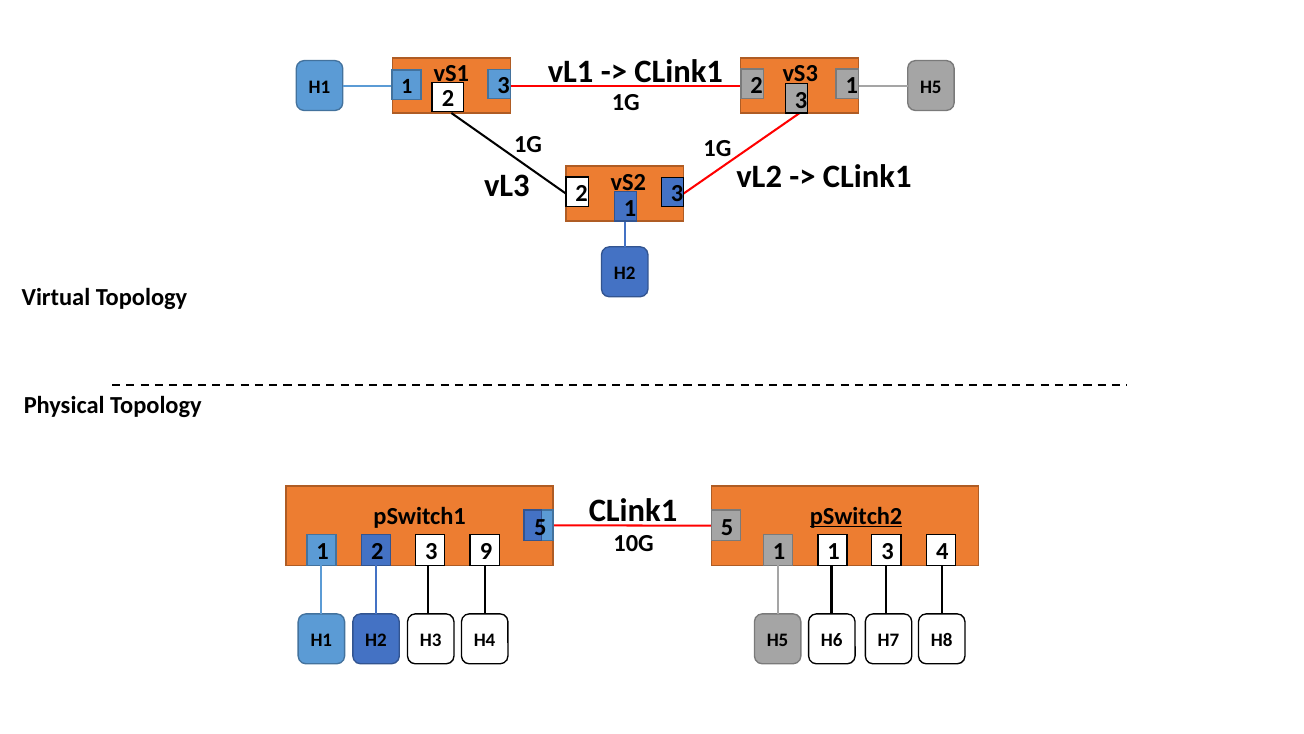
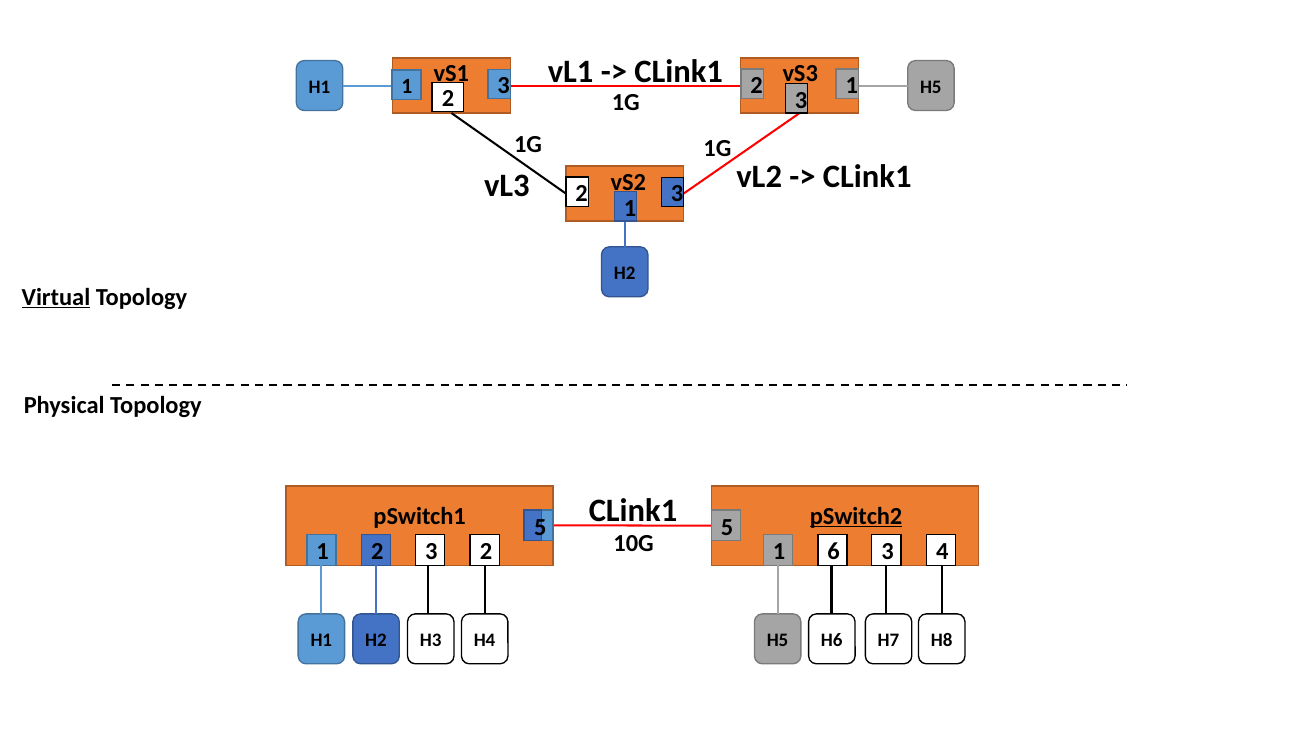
Virtual underline: none -> present (56, 297)
9: 9 -> 2 (486, 551)
1 1: 1 -> 6 (834, 551)
